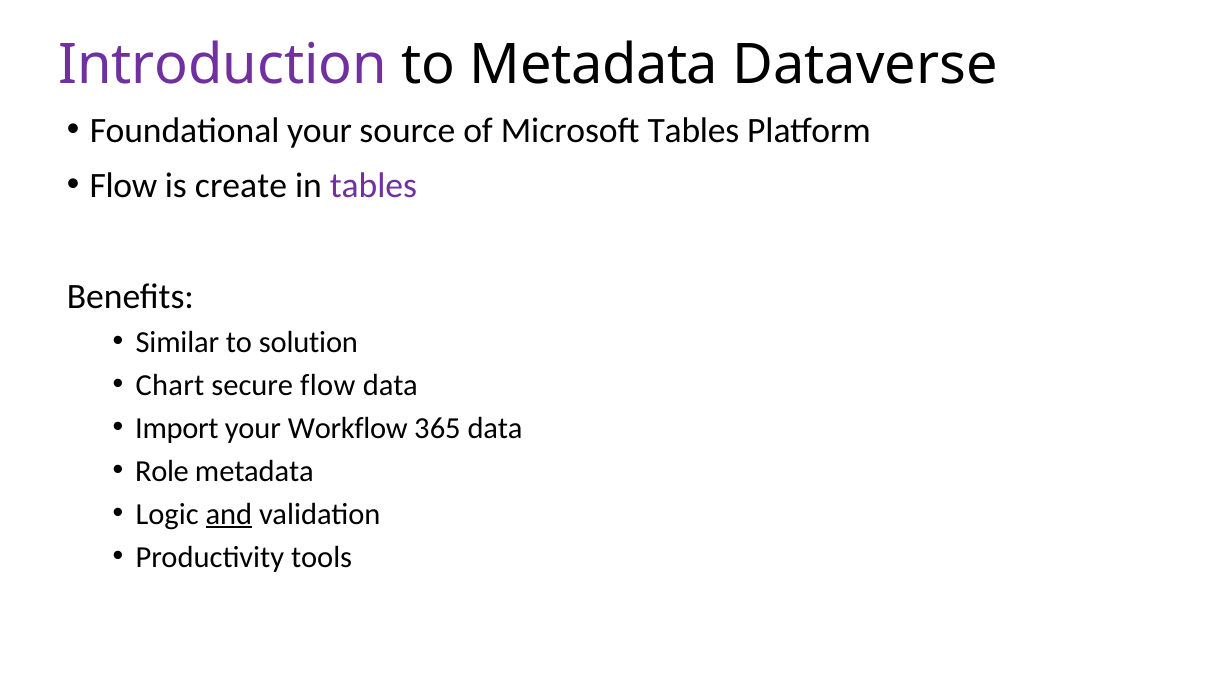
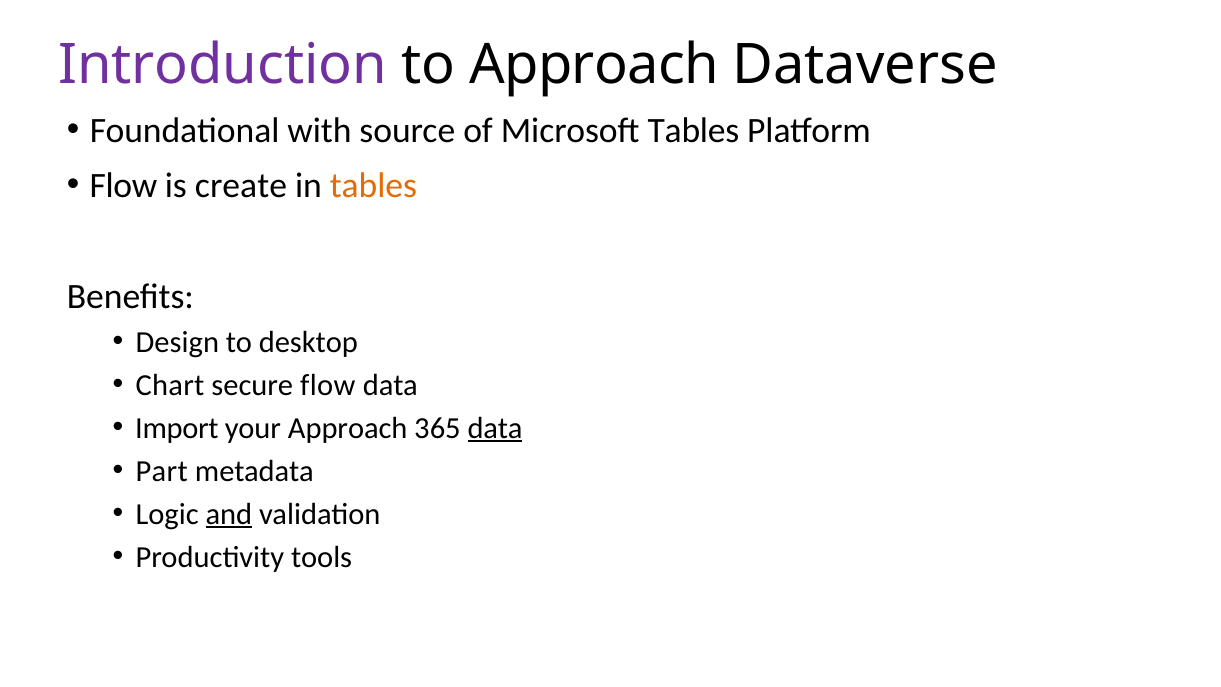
to Metadata: Metadata -> Approach (594, 65)
Foundational your: your -> with (319, 130)
tables colour: purple -> orange (373, 186)
Similar: Similar -> Design (177, 342)
solution: solution -> desktop (308, 342)
your Workflow: Workflow -> Approach (348, 428)
data underline: none -> present (495, 428)
Role: Role -> Part (162, 471)
